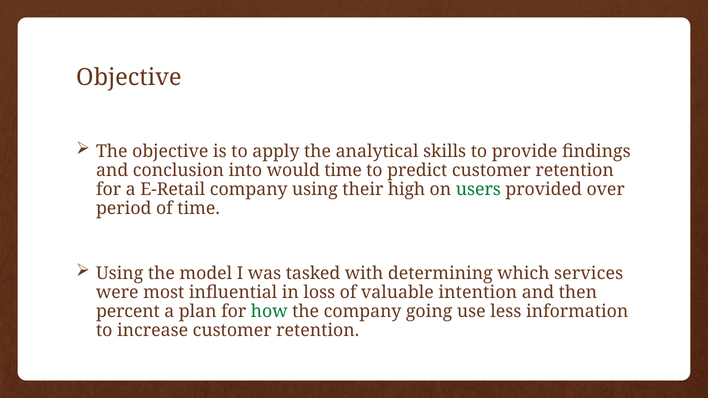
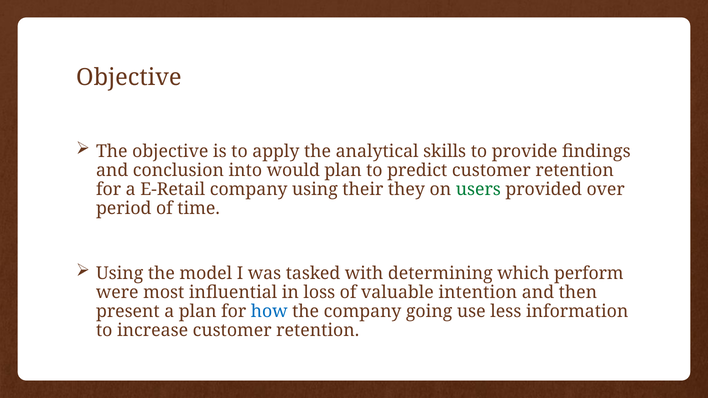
would time: time -> plan (343, 170)
high: high -> they (406, 190)
services: services -> perform (589, 274)
percent: percent -> present (128, 312)
how colour: green -> blue (269, 312)
